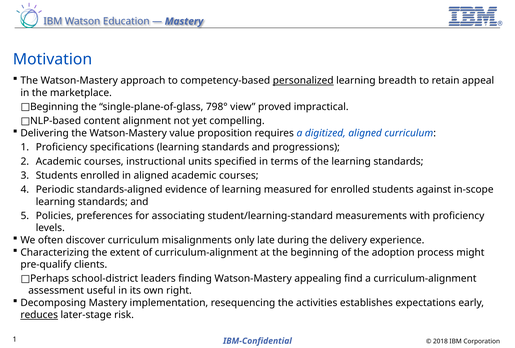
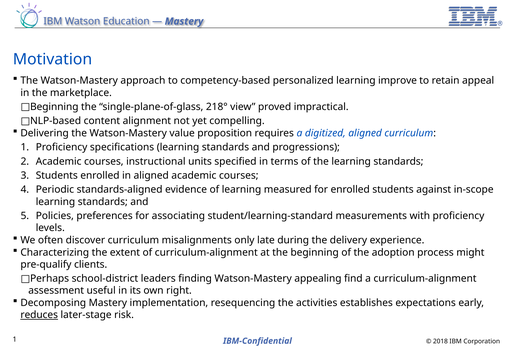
personalized underline: present -> none (303, 81)
breadth: breadth -> improve (398, 81)
798°: 798° -> 218° (217, 107)
